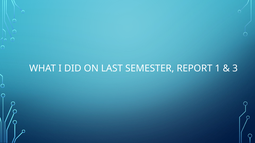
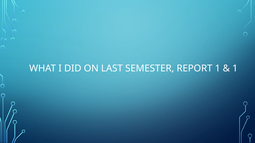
3: 3 -> 1 (235, 69)
